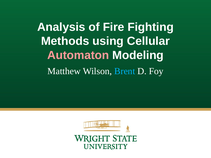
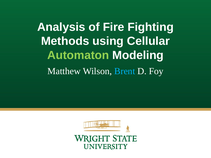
Automaton colour: pink -> light green (78, 55)
